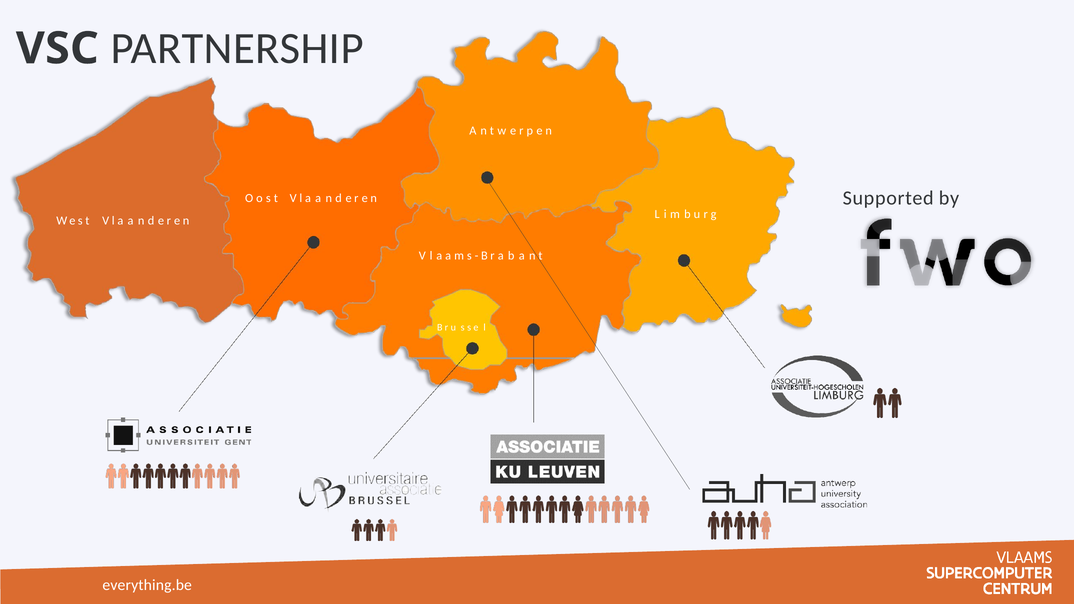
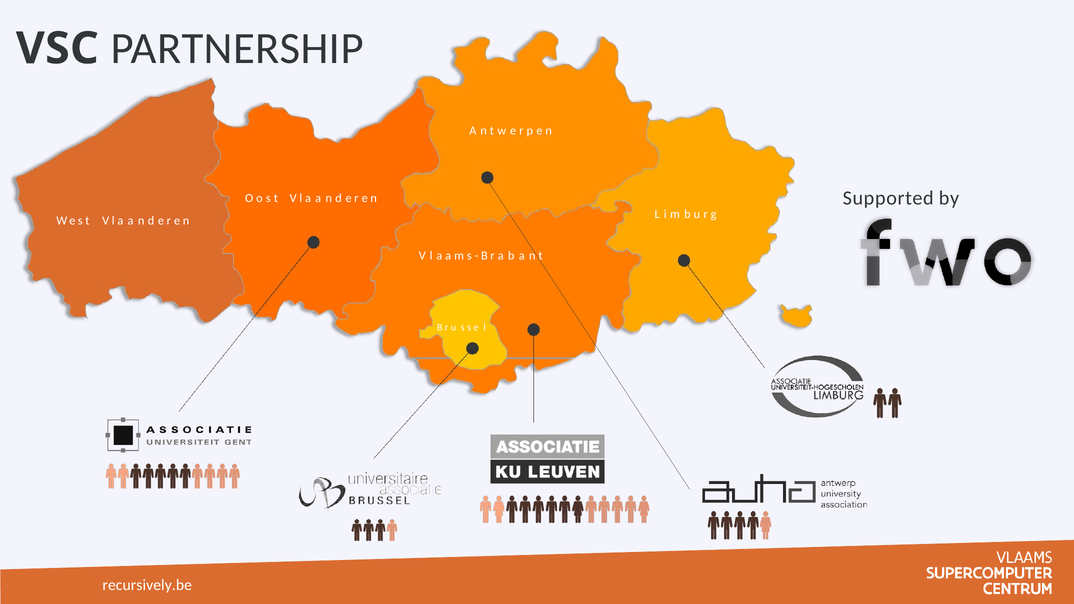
everything.be: everything.be -> recursively.be (147, 585)
